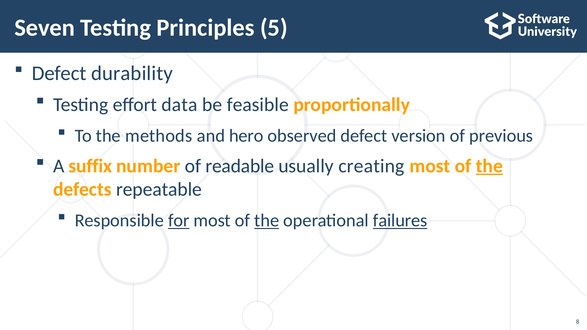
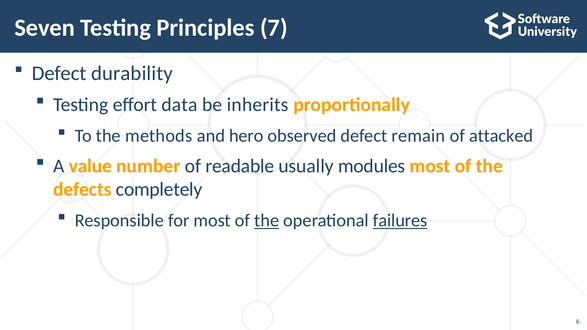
5: 5 -> 7 (274, 28)
feasible: feasible -> inherits (258, 105)
version: version -> remain (418, 136)
previous: previous -> attacked (501, 136)
suffix: suffix -> value (90, 166)
creating: creating -> modules (372, 166)
the underline: present -> none (489, 166)
repeatable: repeatable -> completely (159, 190)
for underline: present -> none (179, 221)
